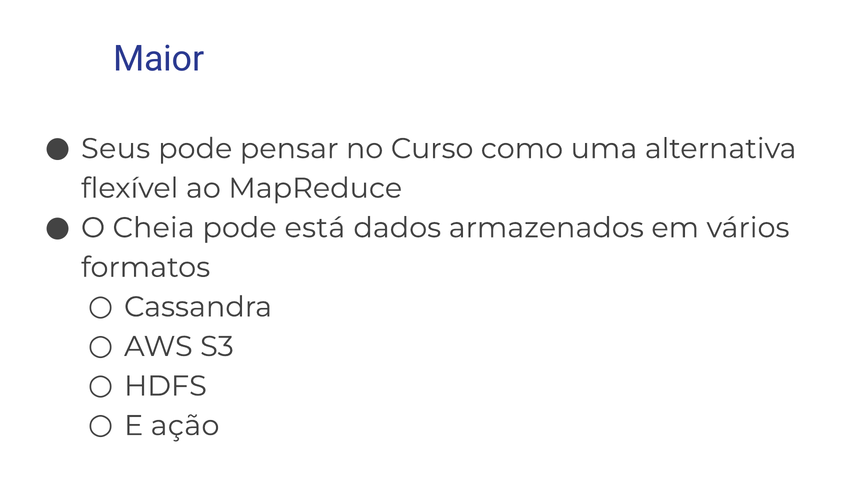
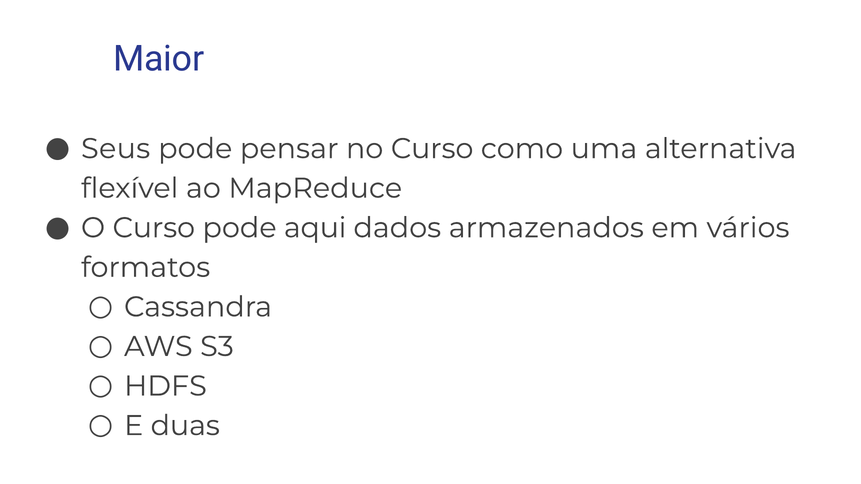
O Cheia: Cheia -> Curso (154, 228)
está: está -> aqui (315, 228)
ação: ação -> duas (185, 426)
